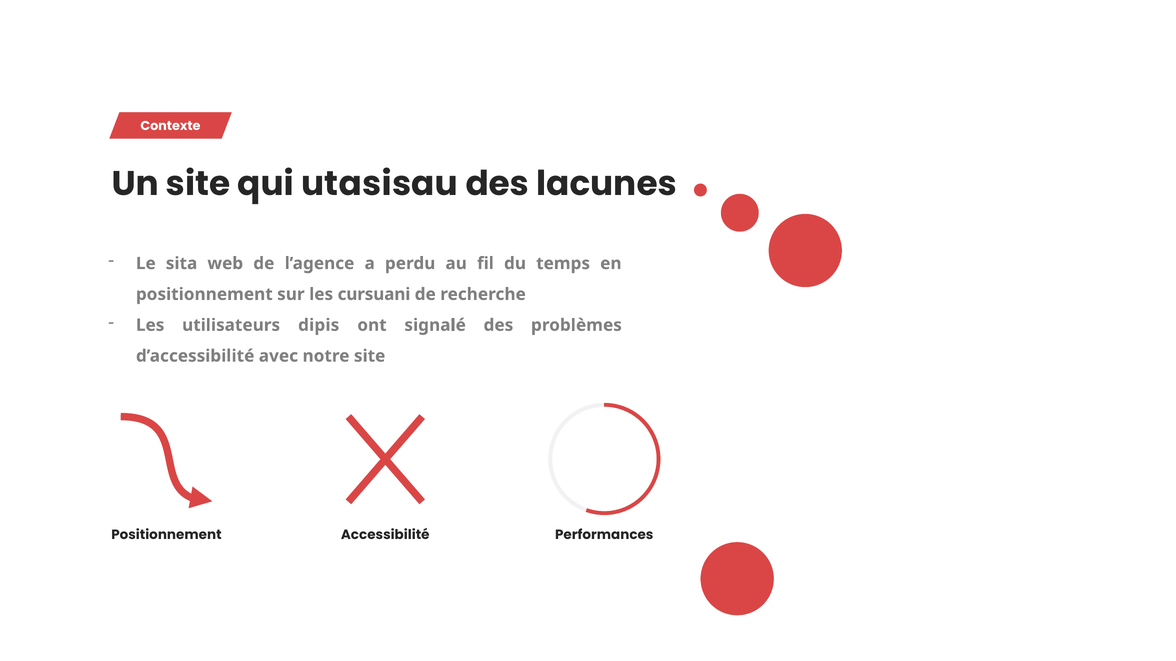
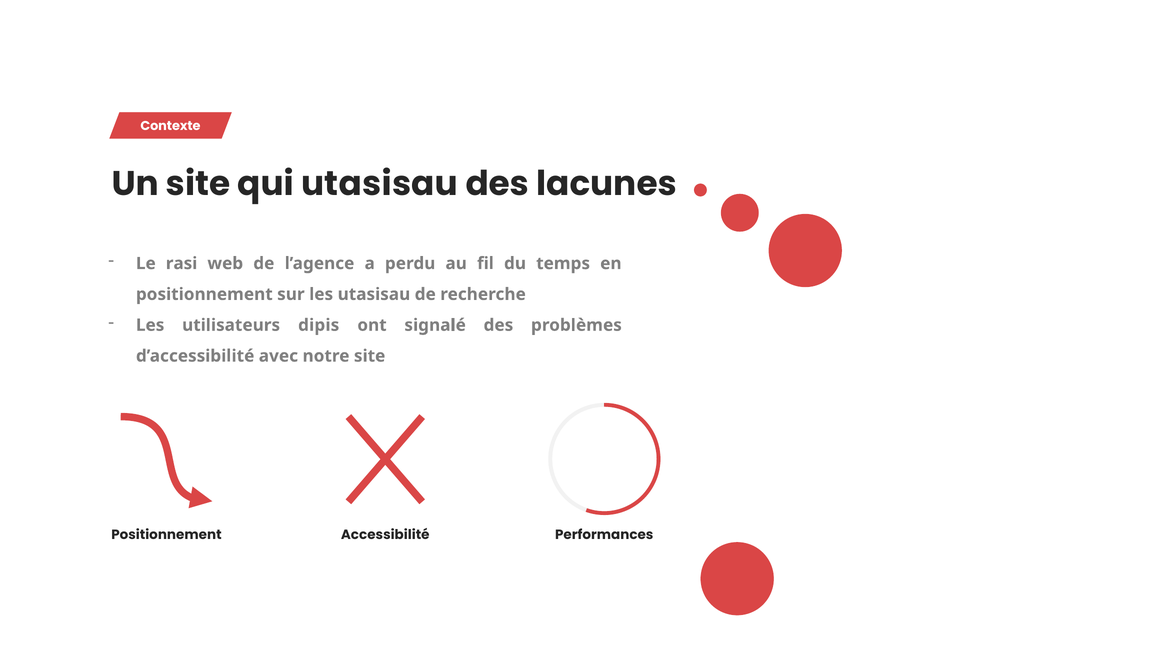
sita: sita -> rasi (182, 264)
les cursuani: cursuani -> utasisau (374, 295)
